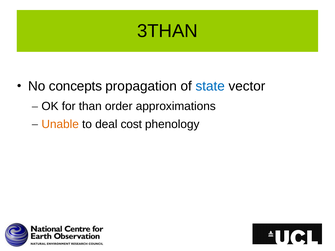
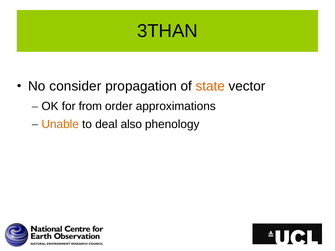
concepts: concepts -> consider (75, 86)
state colour: blue -> orange (210, 86)
than: than -> from (90, 106)
cost: cost -> also (131, 124)
